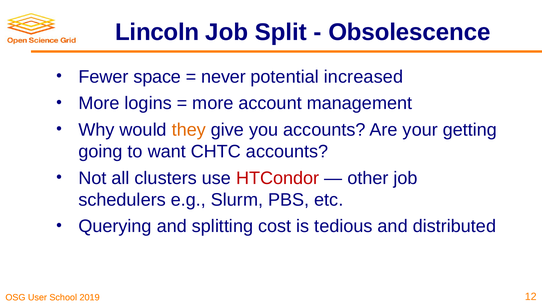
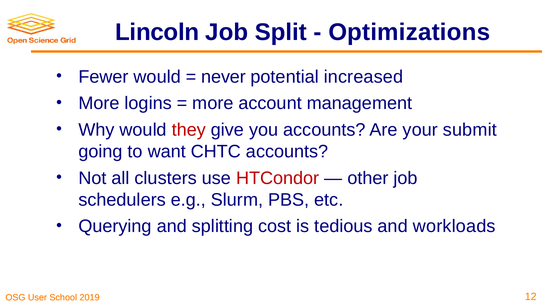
Obsolescence: Obsolescence -> Optimizations (409, 32)
Fewer space: space -> would (157, 77)
they colour: orange -> red (189, 130)
getting: getting -> submit (470, 130)
distributed: distributed -> workloads (454, 226)
